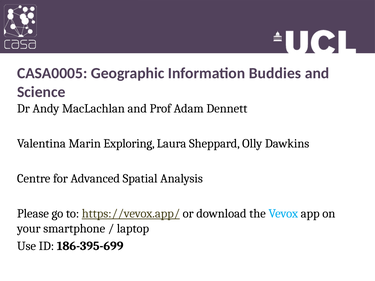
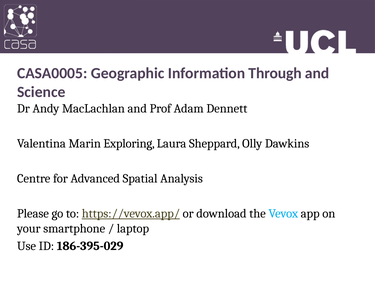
Buddies: Buddies -> Through (275, 73)
186-395-699: 186-395-699 -> 186-395-029 (90, 246)
